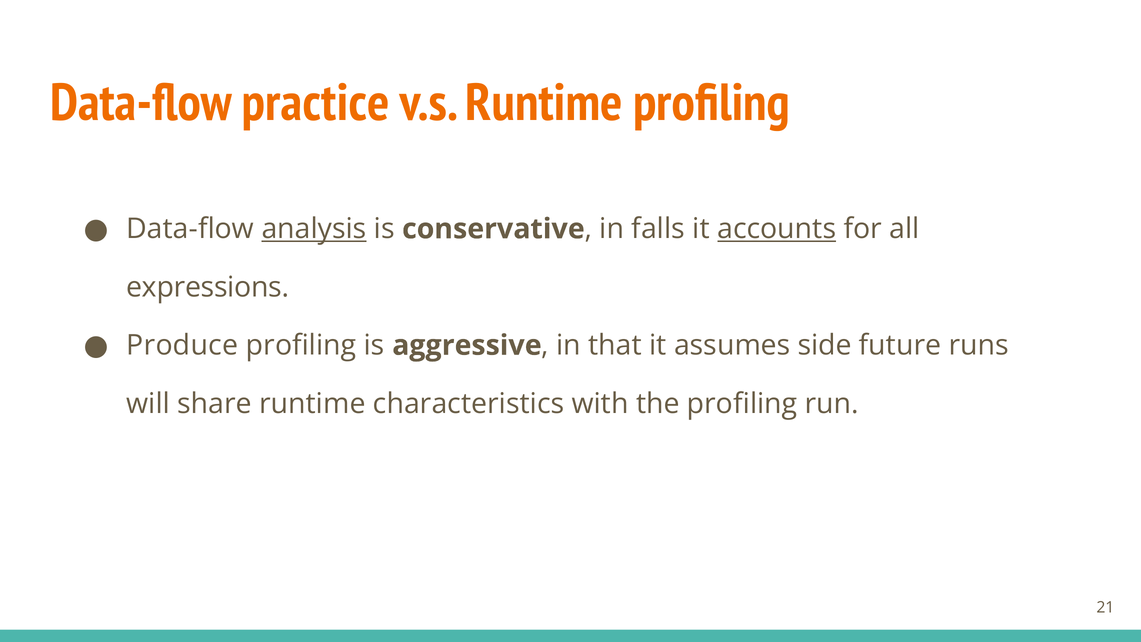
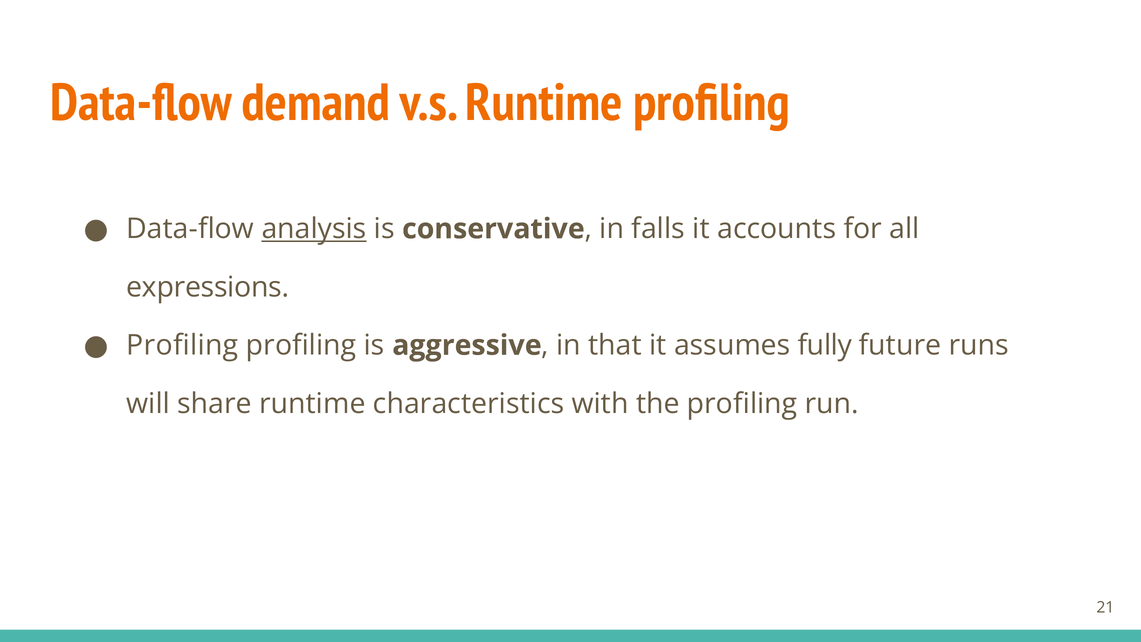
practice: practice -> demand (316, 103)
accounts underline: present -> none (777, 229)
Produce: Produce -> Profiling (182, 345)
side: side -> fully (825, 345)
